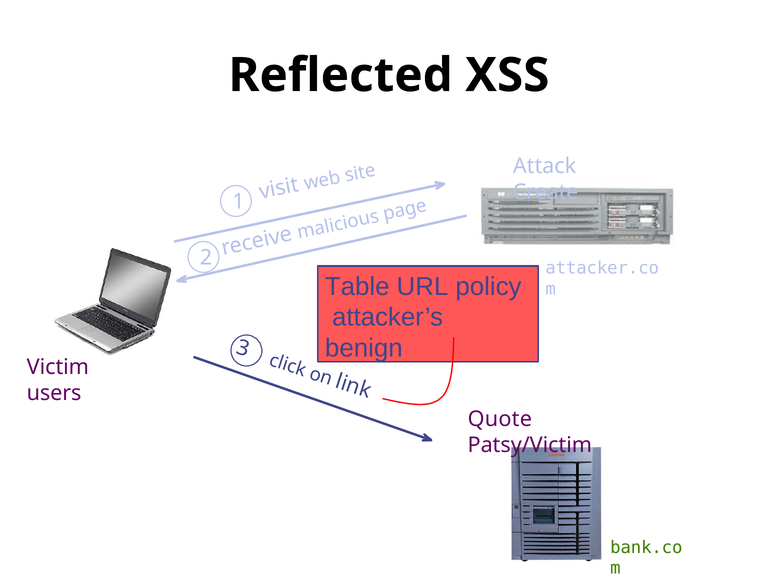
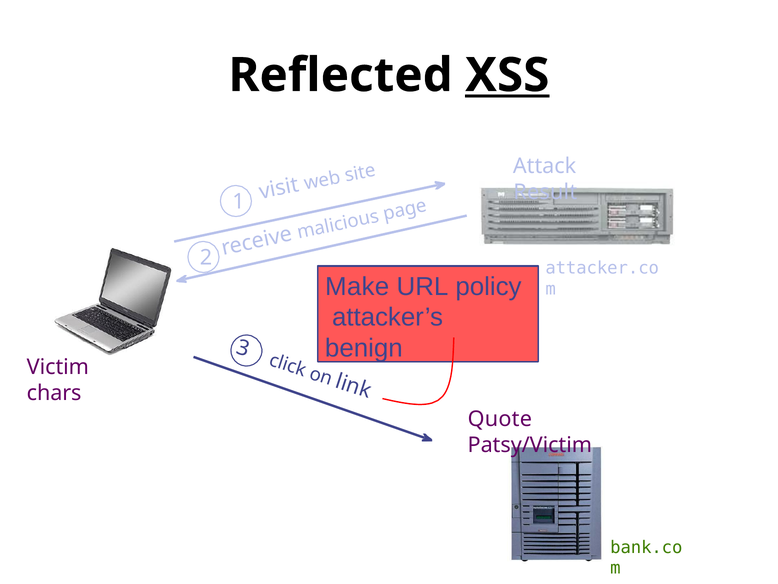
XSS underline: none -> present (507, 75)
Create: Create -> Result (545, 192)
Table: Table -> Make (357, 286)
users: users -> chars (54, 393)
